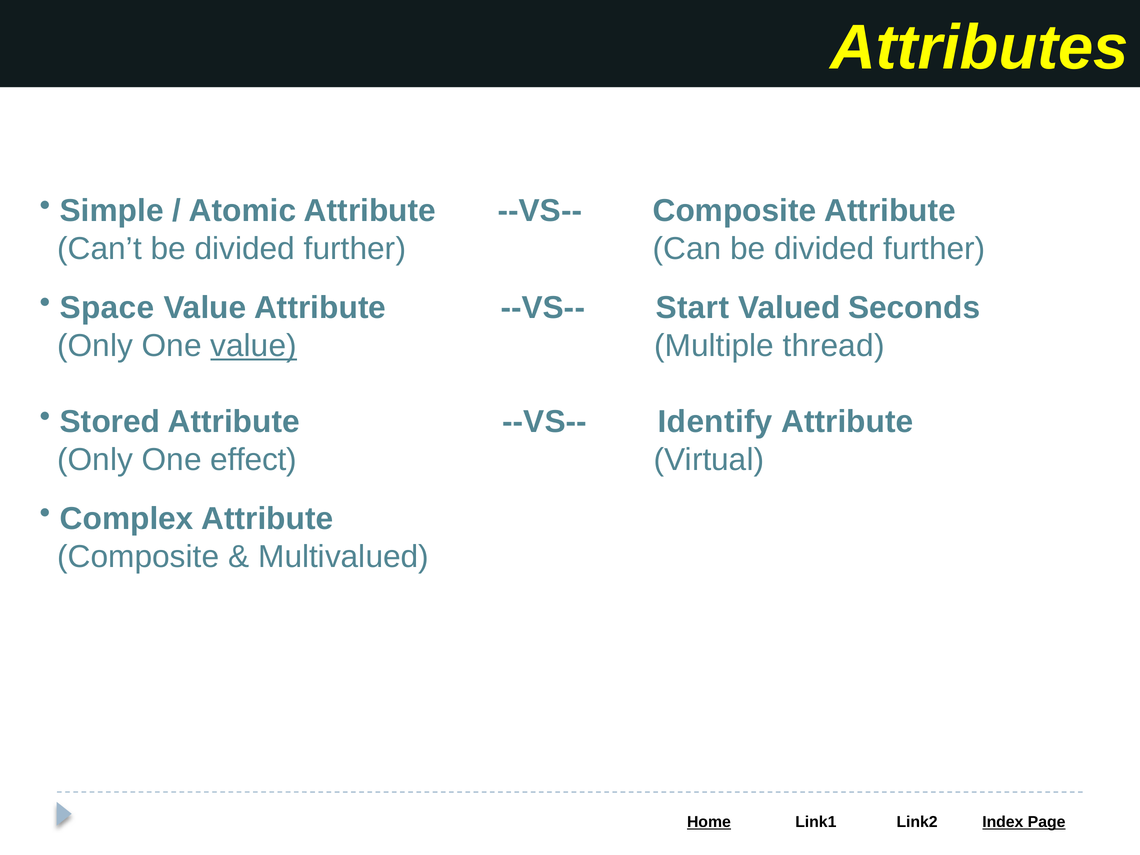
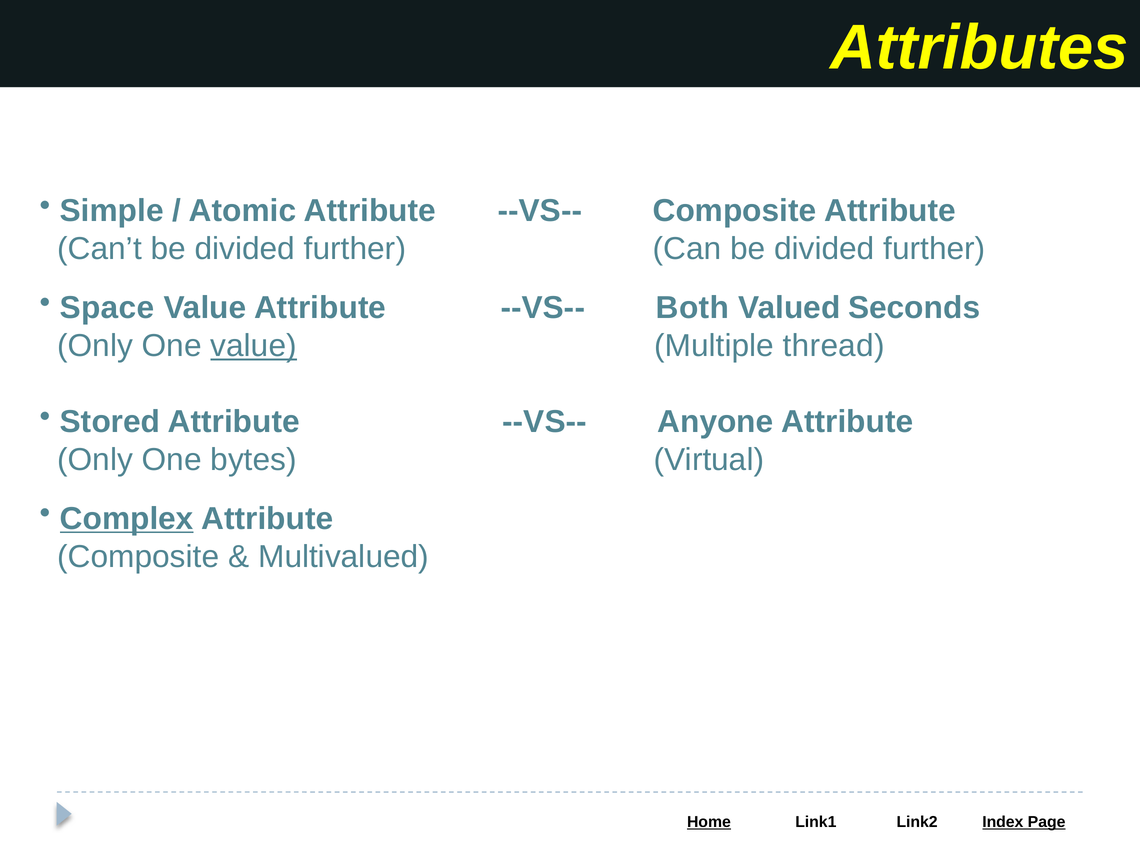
Start: Start -> Both (692, 308)
Identify: Identify -> Anyone (715, 422)
effect: effect -> bytes (254, 460)
Complex underline: none -> present (127, 519)
